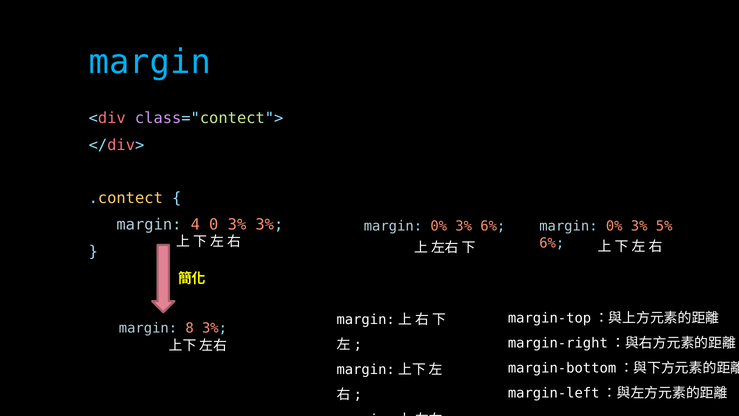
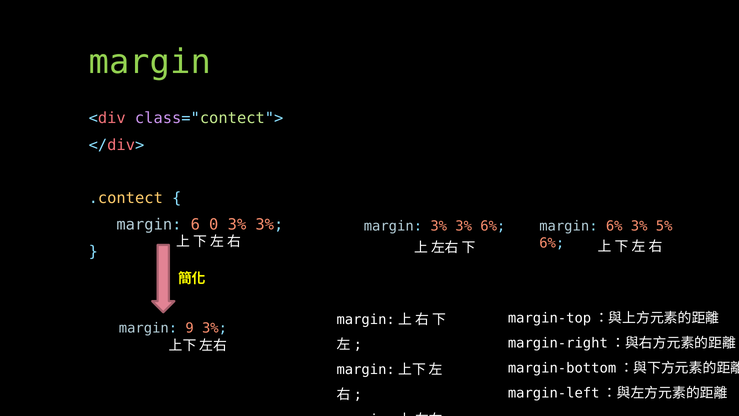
margin colour: light blue -> light green (150, 62)
4: 4 -> 6 (195, 225)
0%: 0% -> 3% (439, 226)
0%: 0% -> 6% (614, 226)
8: 8 -> 9 (190, 328)
